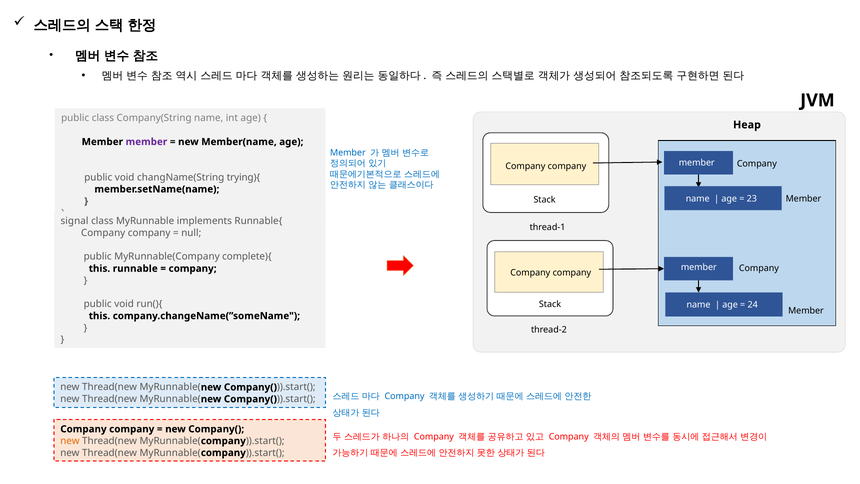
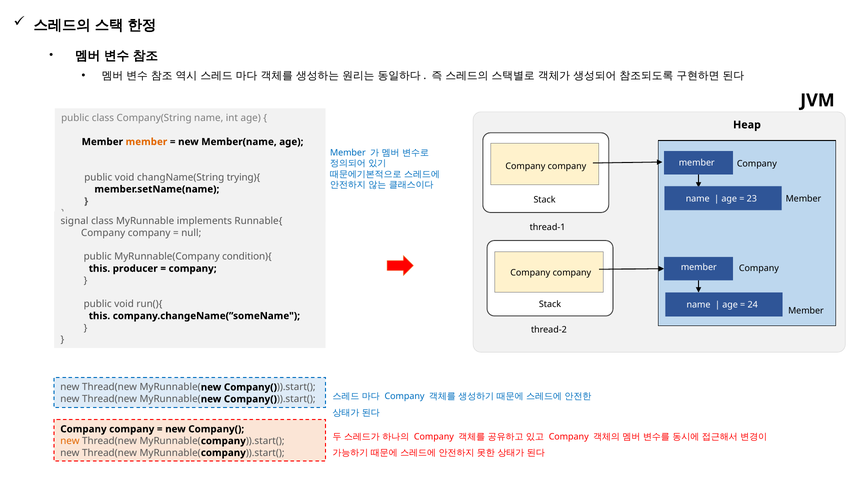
member colour: purple -> orange (146, 142)
complete){: complete){ -> condition){ (247, 257)
runnable: runnable -> producer (135, 268)
